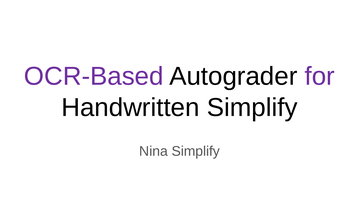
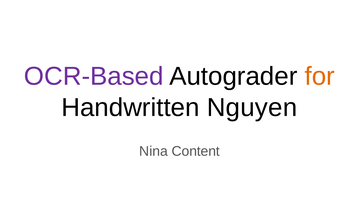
for colour: purple -> orange (320, 76)
Handwritten Simplify: Simplify -> Nguyen (252, 107)
Nina Simplify: Simplify -> Content (196, 151)
